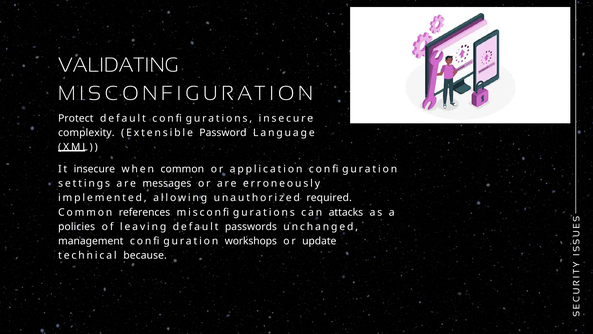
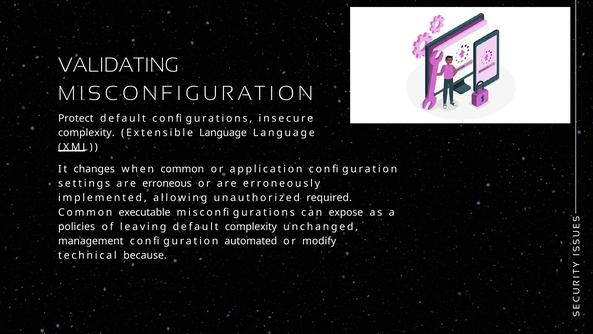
Extensible Password: Password -> Language (223, 133)
It insecure: insecure -> changes (94, 169)
messages: messages -> erroneous (167, 183)
references: references -> executable (145, 212)
attacks: attacks -> expose (346, 212)
default passwords: passwords -> complexity (251, 226)
workshops: workshops -> automated (251, 241)
update: update -> modify (319, 241)
